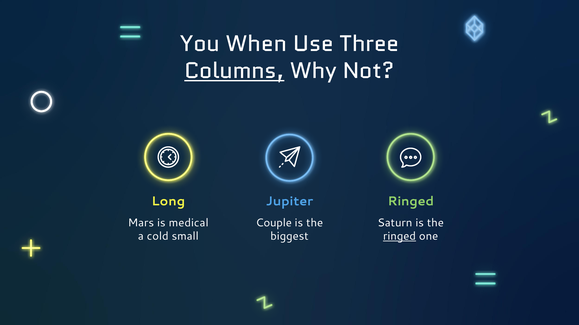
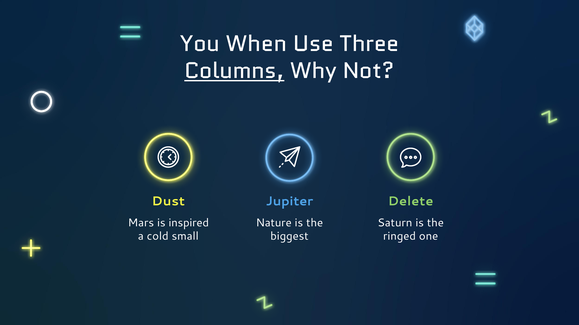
Long: Long -> Dust (168, 202)
Jupiter Ringed: Ringed -> Delete (411, 202)
medical: medical -> inspired (189, 223)
Couple: Couple -> Nature (274, 223)
ringed underline: present -> none (399, 237)
